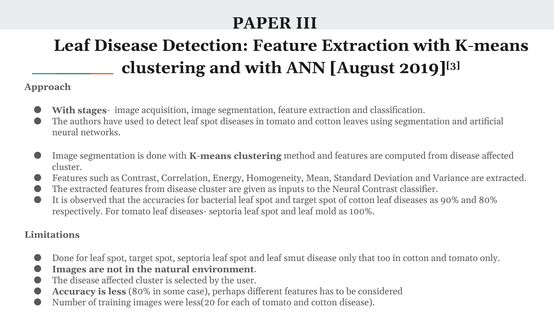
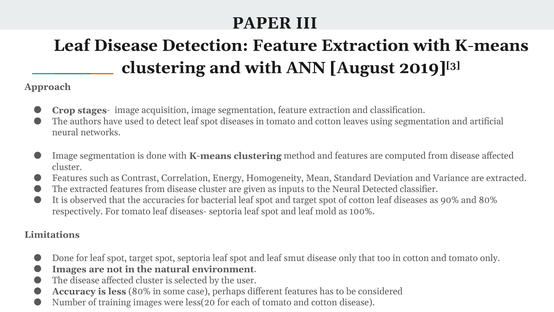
With: With -> Crop (64, 110)
Neural Contrast: Contrast -> Detected (380, 189)
